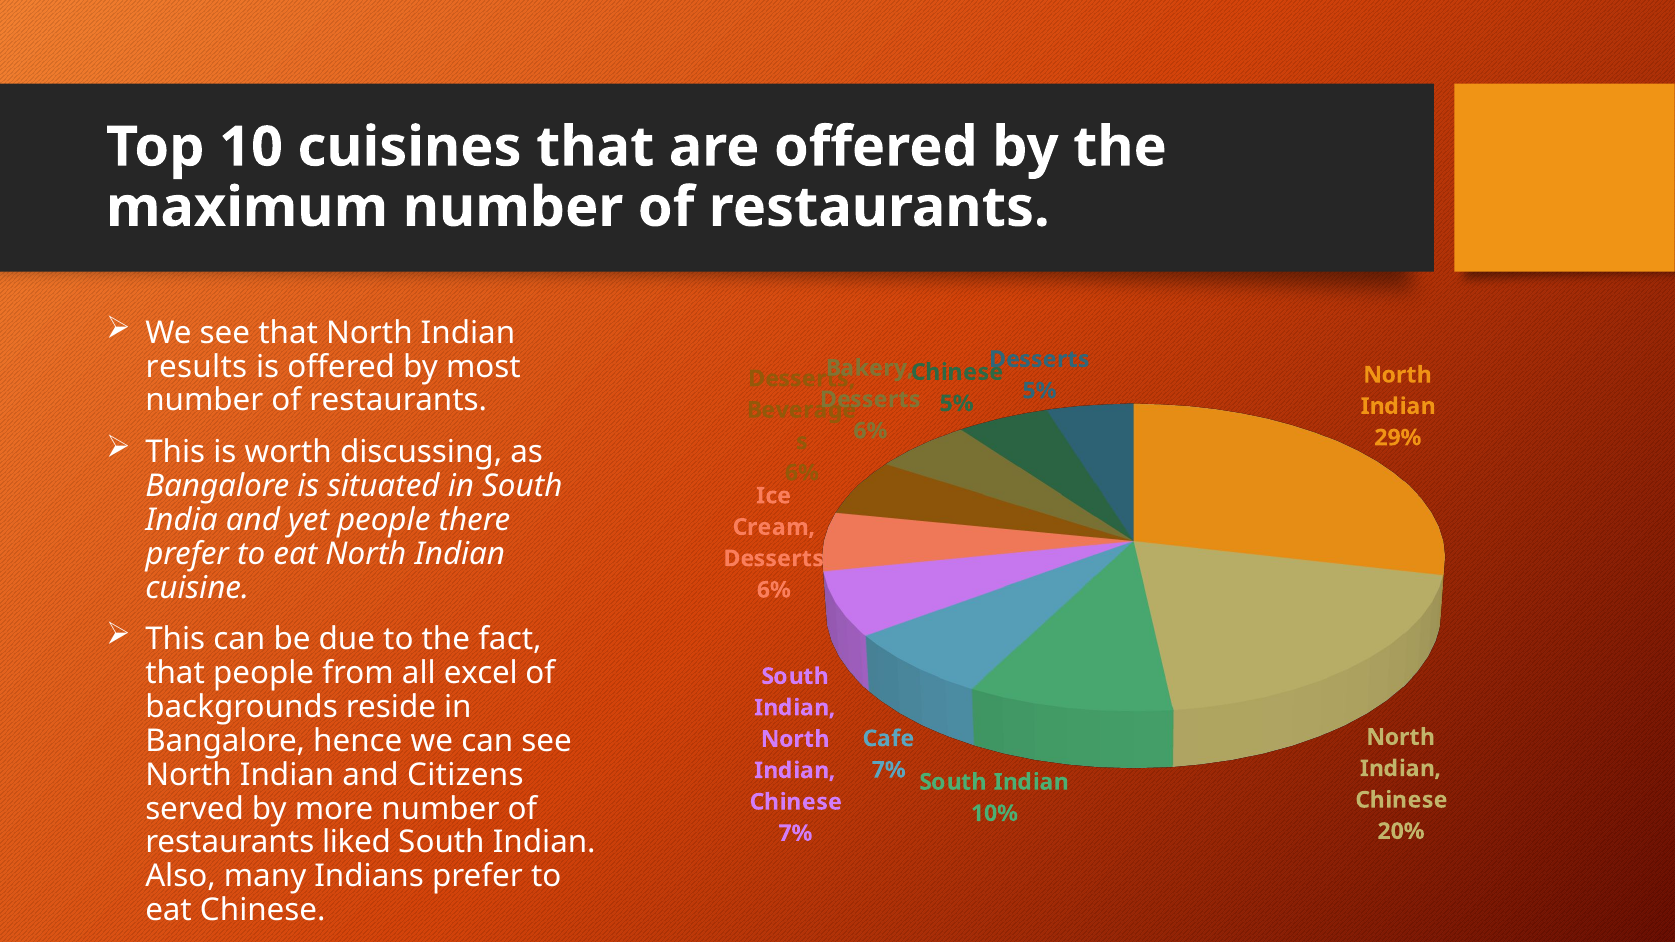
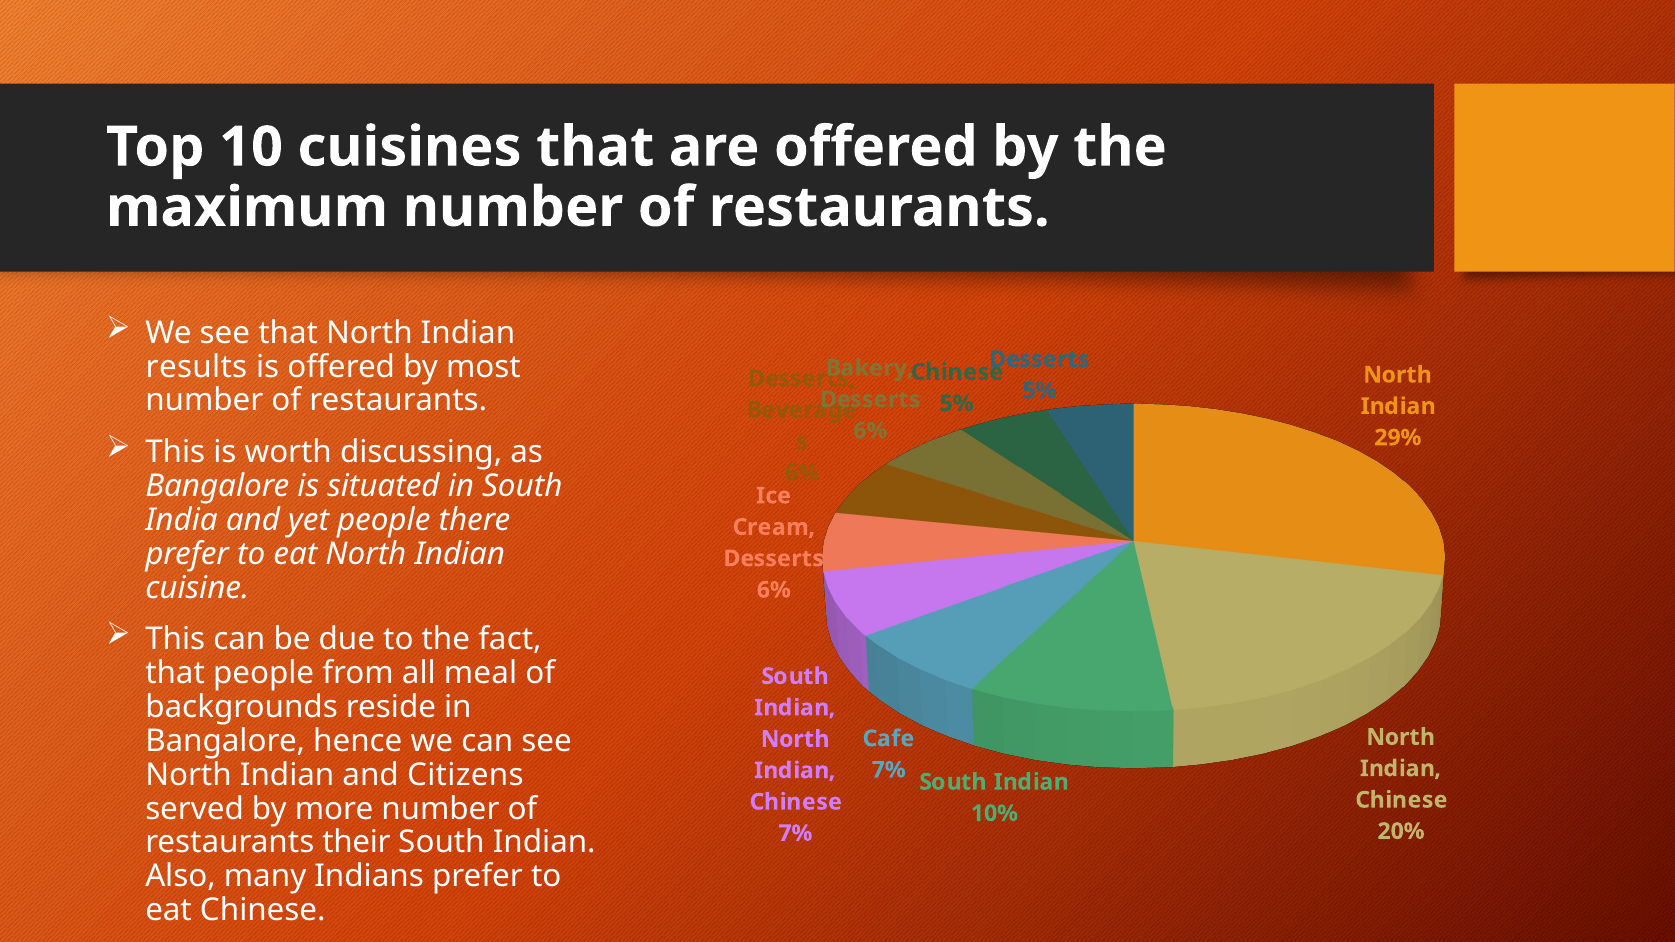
excel: excel -> meal (481, 673)
liked: liked -> their (356, 843)
